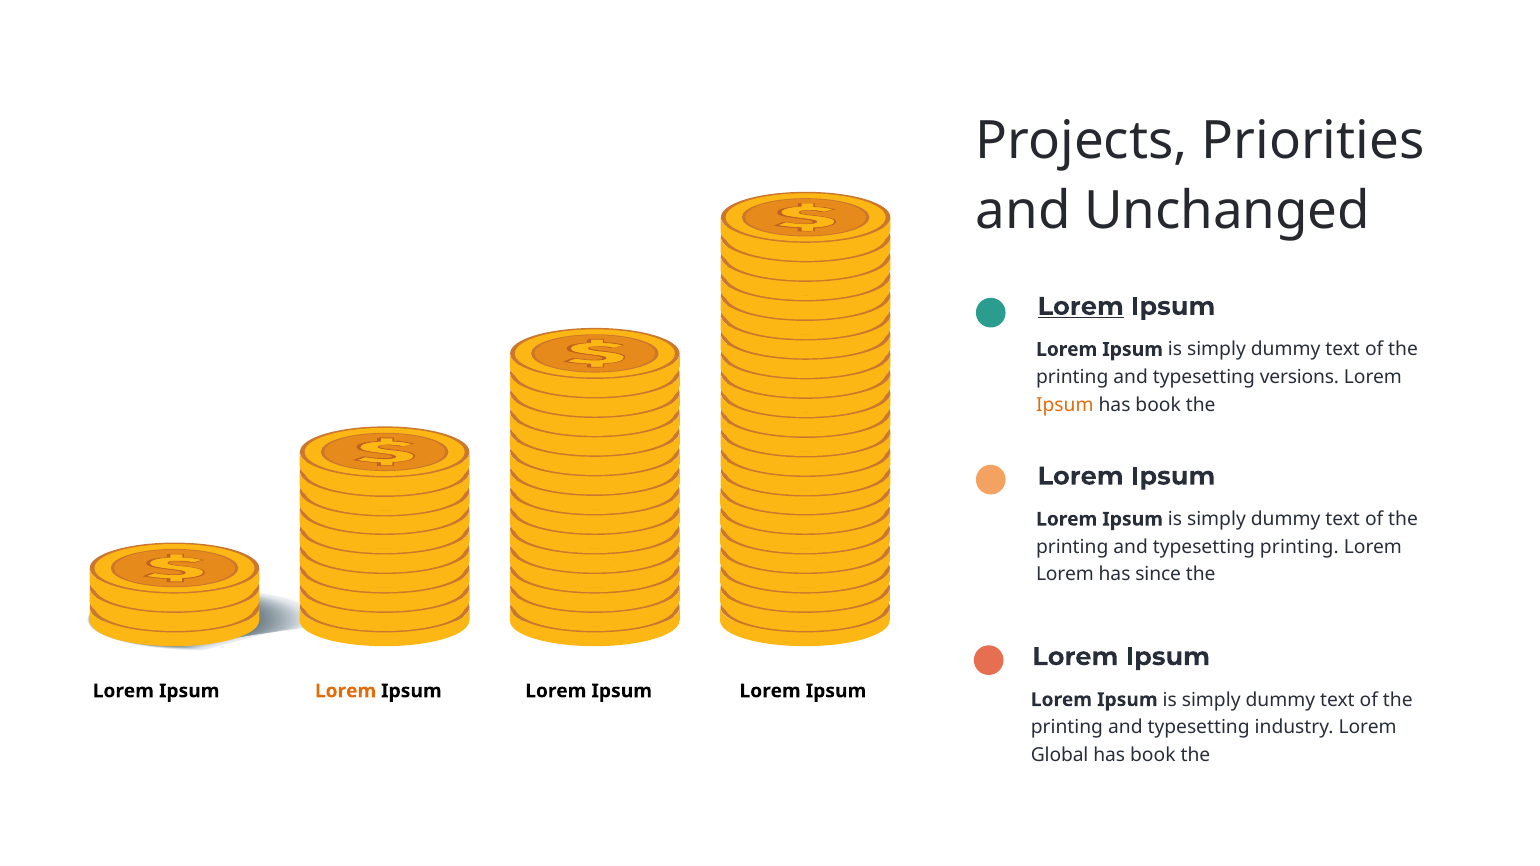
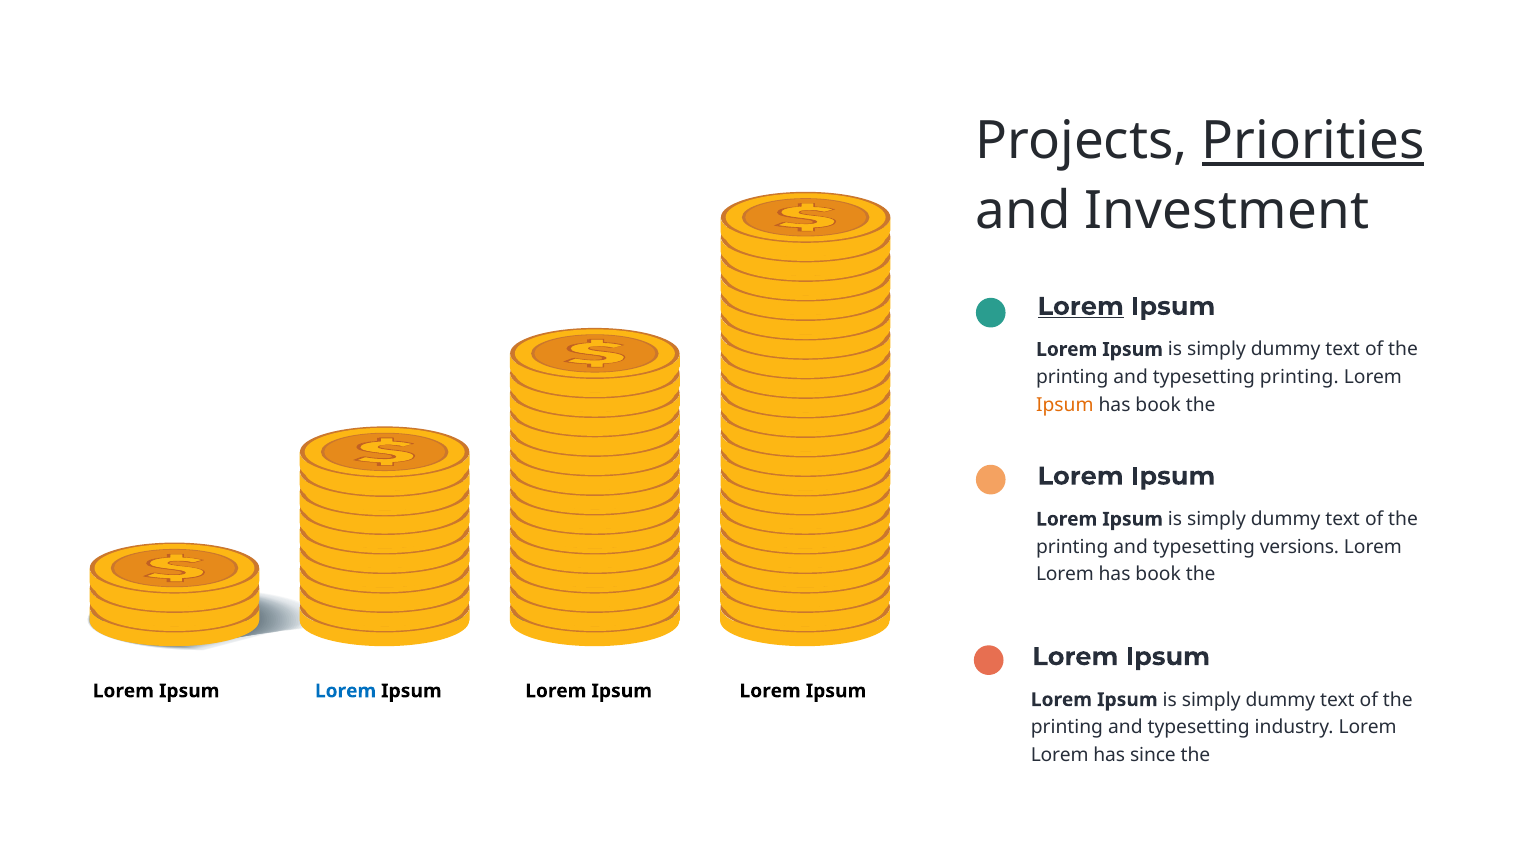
Priorities underline: none -> present (1313, 141)
Unchanged: Unchanged -> Investment (1227, 211)
typesetting versions: versions -> printing (1299, 377)
typesetting printing: printing -> versions (1299, 547)
since: since -> book (1158, 575)
Lorem colour: orange -> blue (346, 691)
Global: Global -> Lorem (1060, 755)
book: book -> since (1153, 755)
